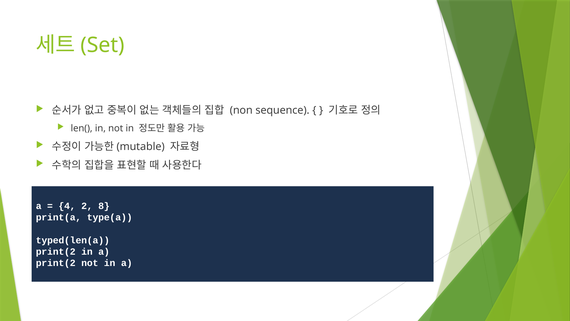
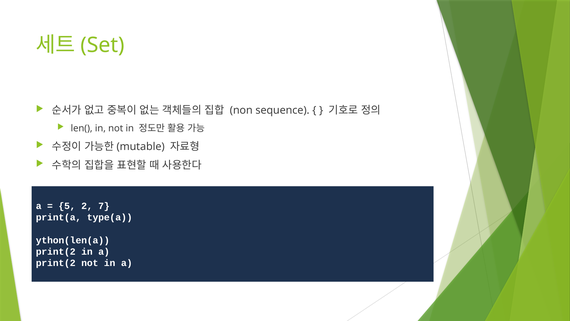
4: 4 -> 5 (67, 206)
8: 8 -> 7 (104, 206)
typed(len(a: typed(len(a -> ython(len(a (73, 240)
